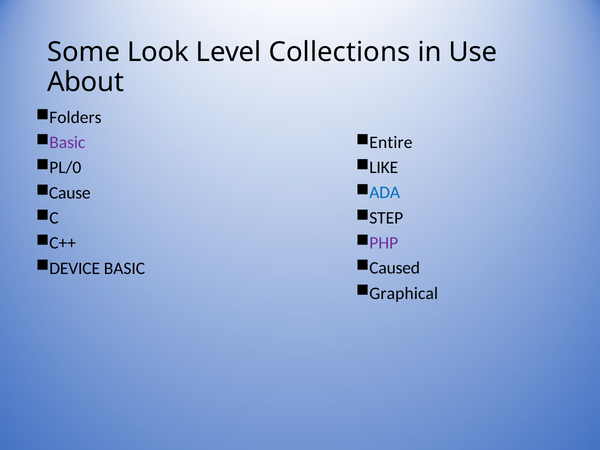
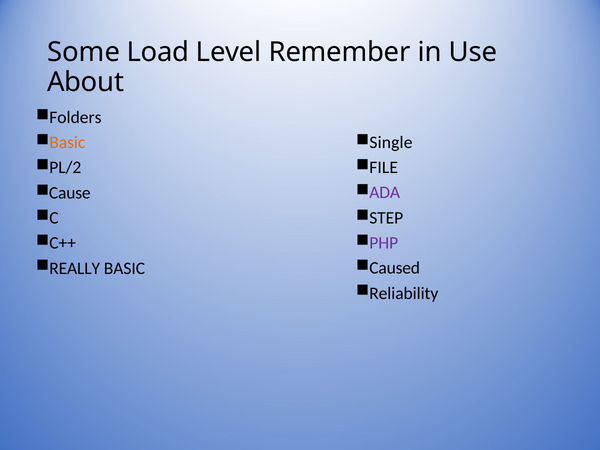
Look: Look -> Load (158, 52)
Collections: Collections -> Remember (340, 52)
Entire: Entire -> Single (391, 142)
Basic colour: purple -> orange (67, 142)
LIKE: LIKE -> FILE (384, 167)
PL/0: PL/0 -> PL/2 (65, 168)
ADA colour: blue -> purple (385, 193)
DEVICE: DEVICE -> REALLY (75, 268)
Graphical: Graphical -> Reliability (404, 293)
